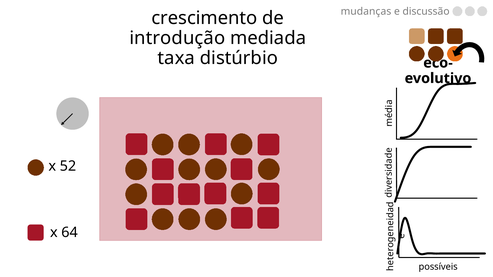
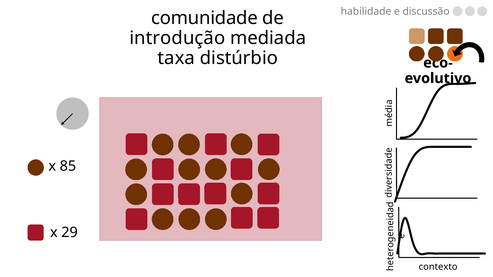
mudanças: mudanças -> habilidade (366, 12)
crescimento: crescimento -> comunidade (205, 18)
52: 52 -> 85 (68, 166)
64: 64 -> 29 (70, 233)
possíveis: possíveis -> contexto (438, 267)
